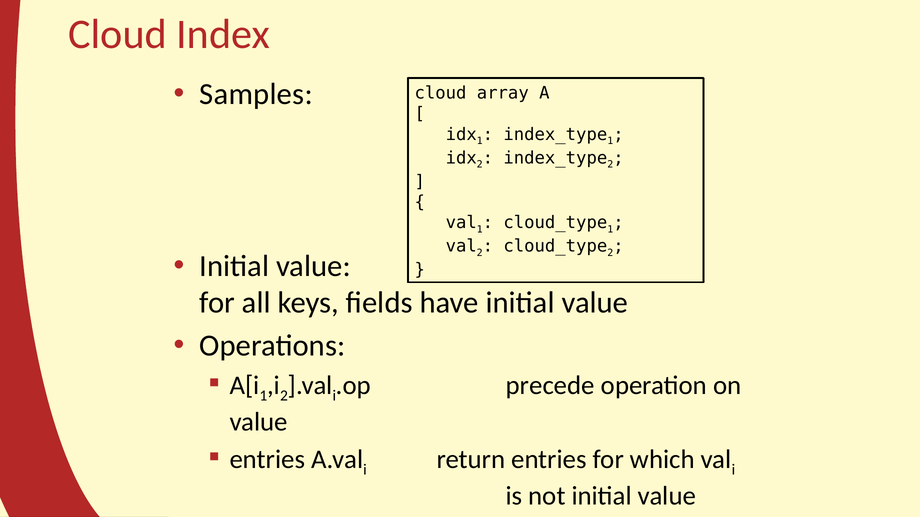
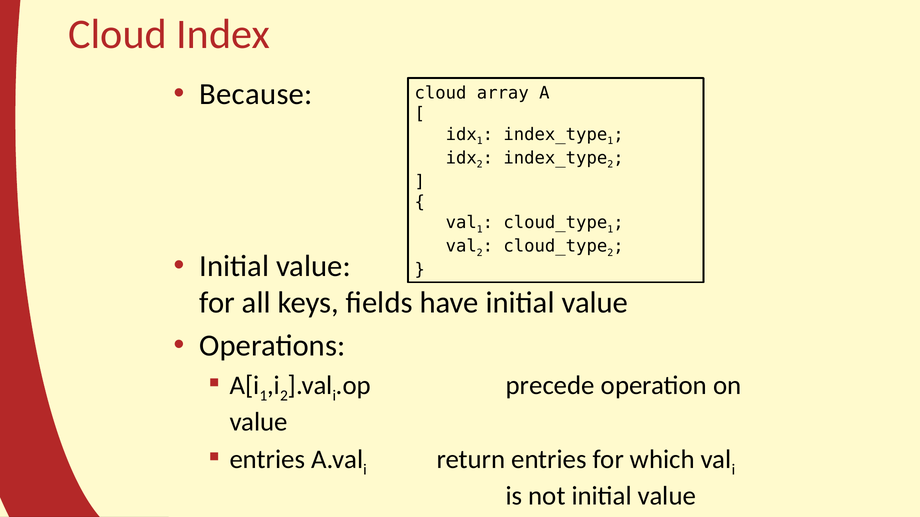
Samples: Samples -> Because (256, 94)
